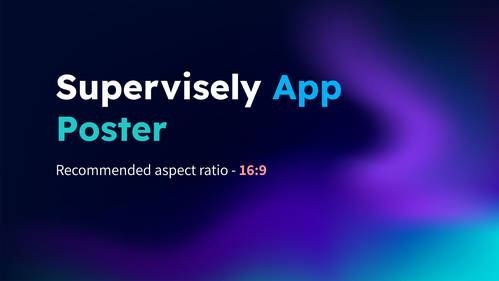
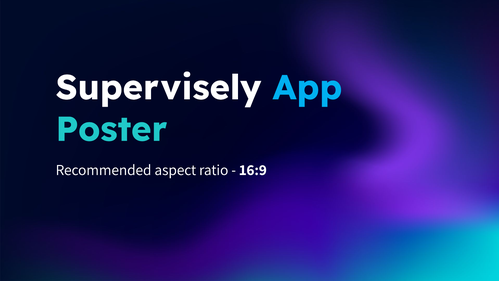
16:9 colour: pink -> white (253, 170)
